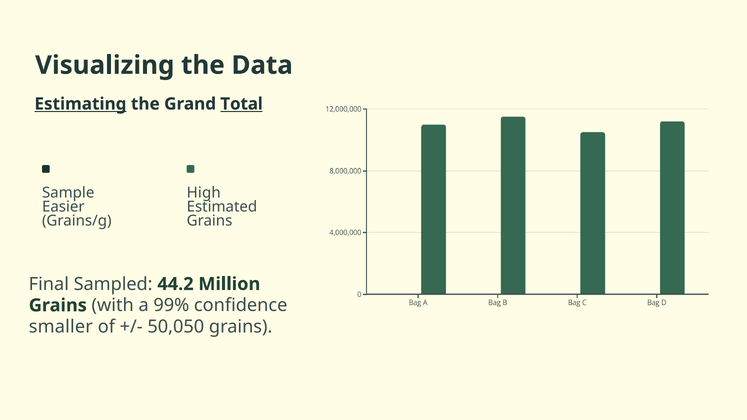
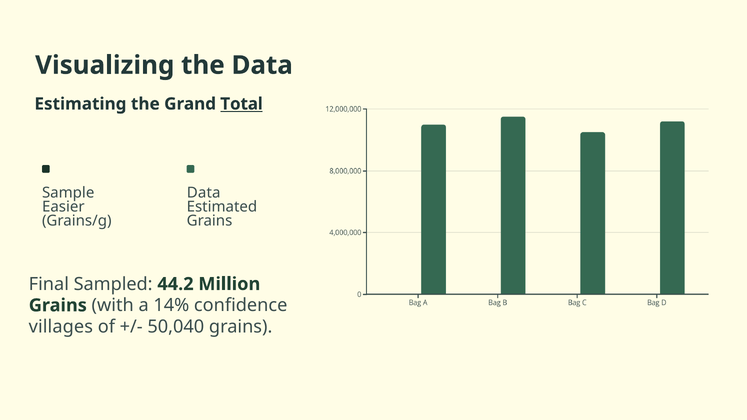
Estimating underline: present -> none (80, 104)
High: High -> Data (204, 193)
99%: 99% -> 14% (171, 305)
smaller: smaller -> villages (61, 327)
50,050: 50,050 -> 50,040 (176, 327)
